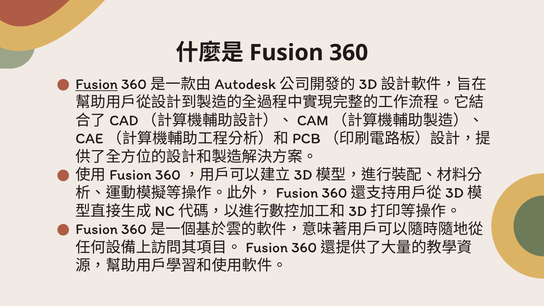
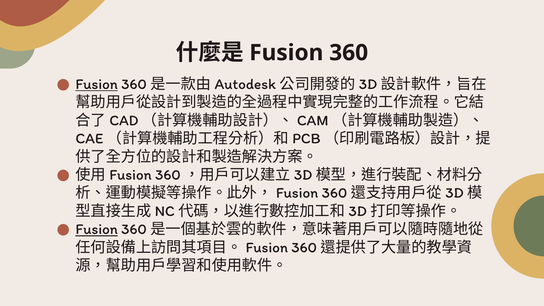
Fusion underline: none -> present (97, 229)
